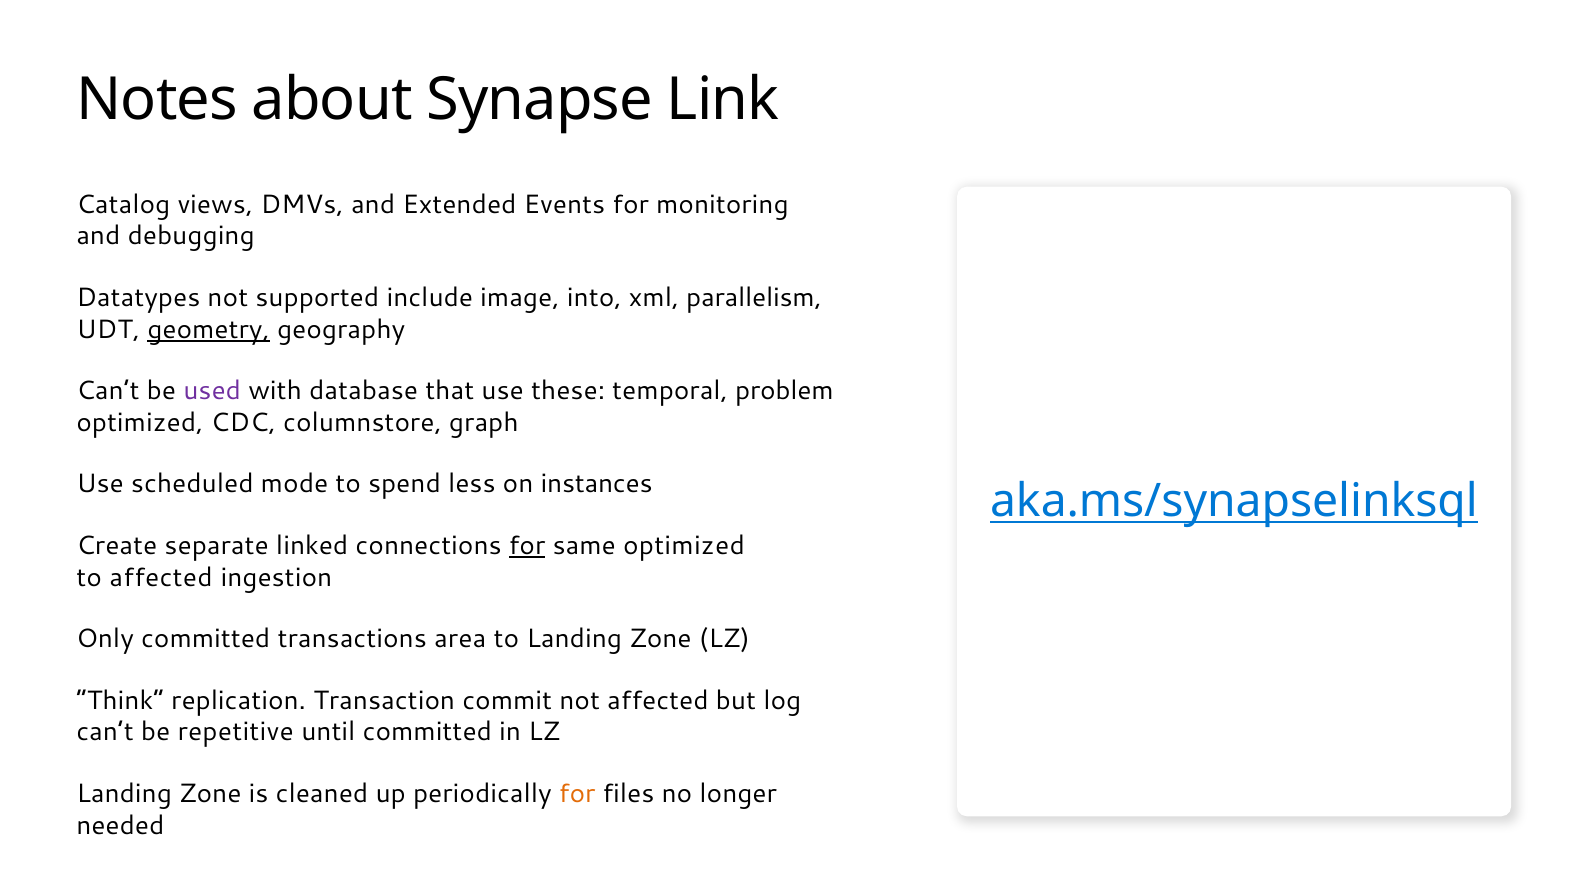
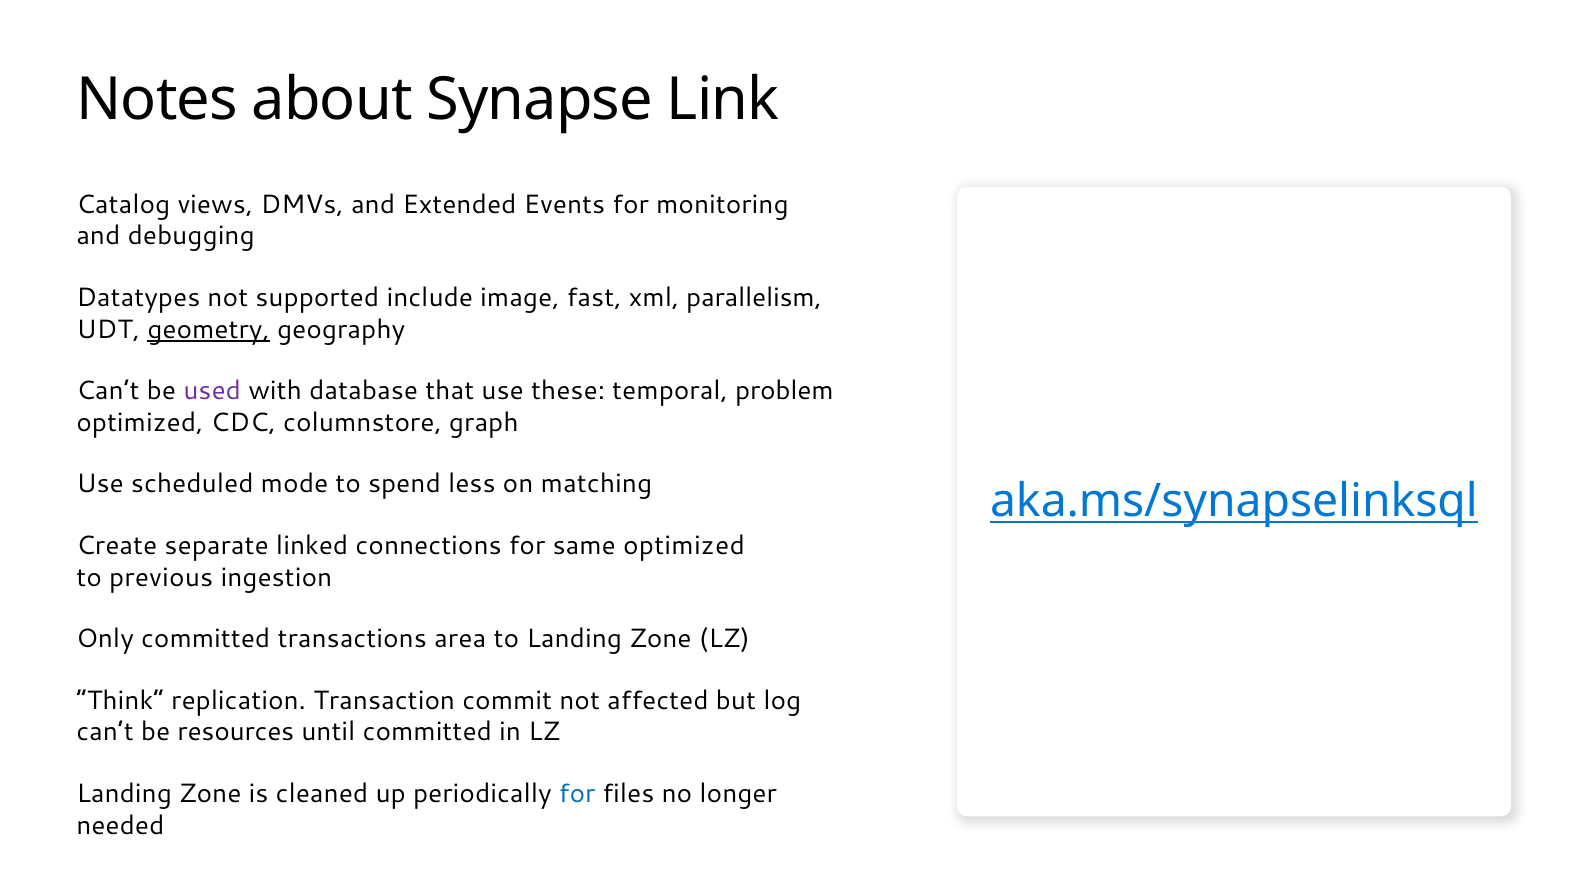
into: into -> fast (594, 298)
instances: instances -> matching (597, 484)
for underline: present -> none (527, 545)
to affected: affected -> previous (161, 577)
repetitive: repetitive -> resources (236, 732)
for colour: orange -> blue (577, 793)
